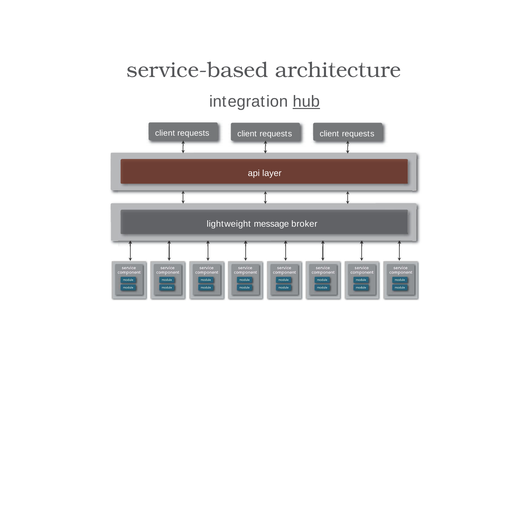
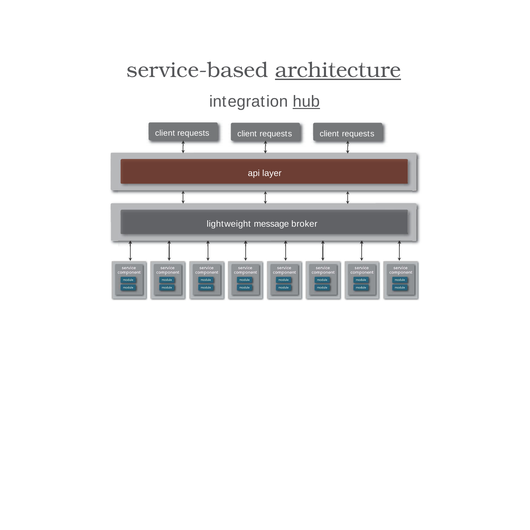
architecture underline: none -> present (338, 70)
